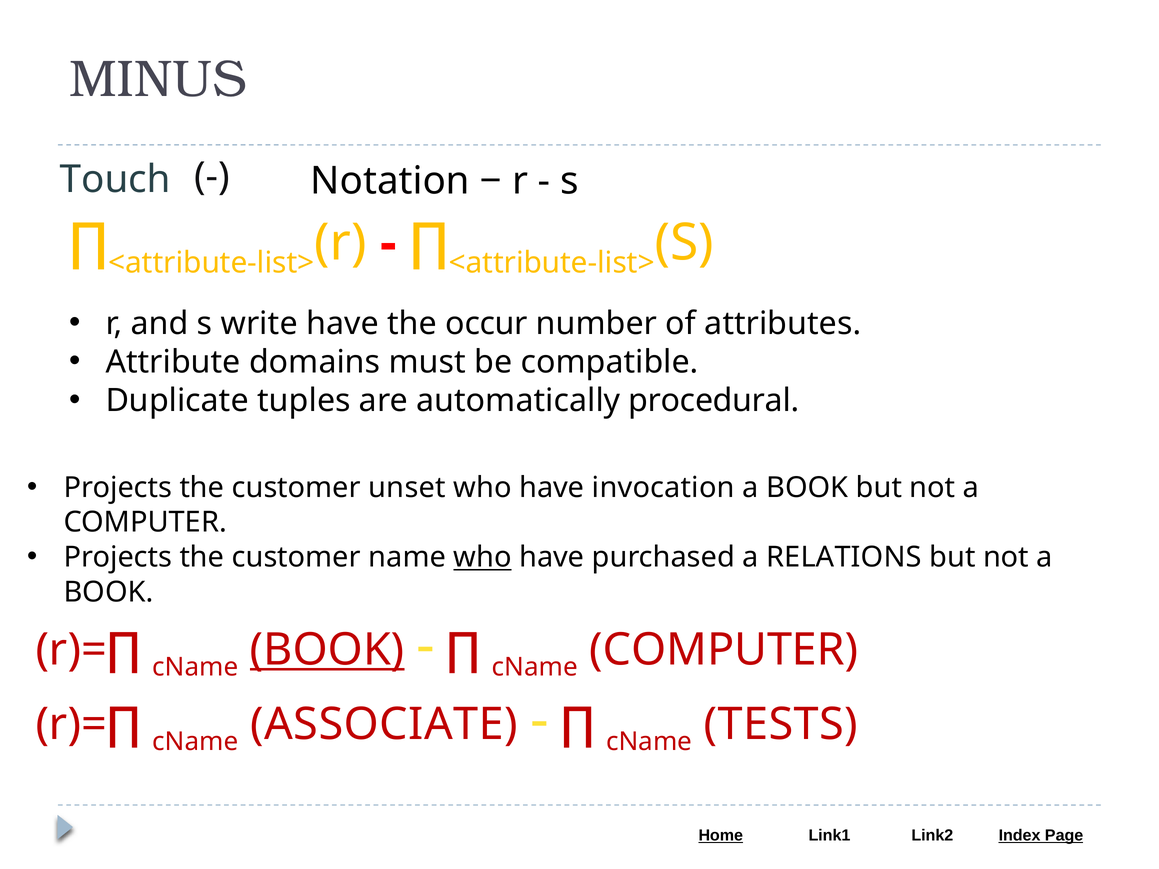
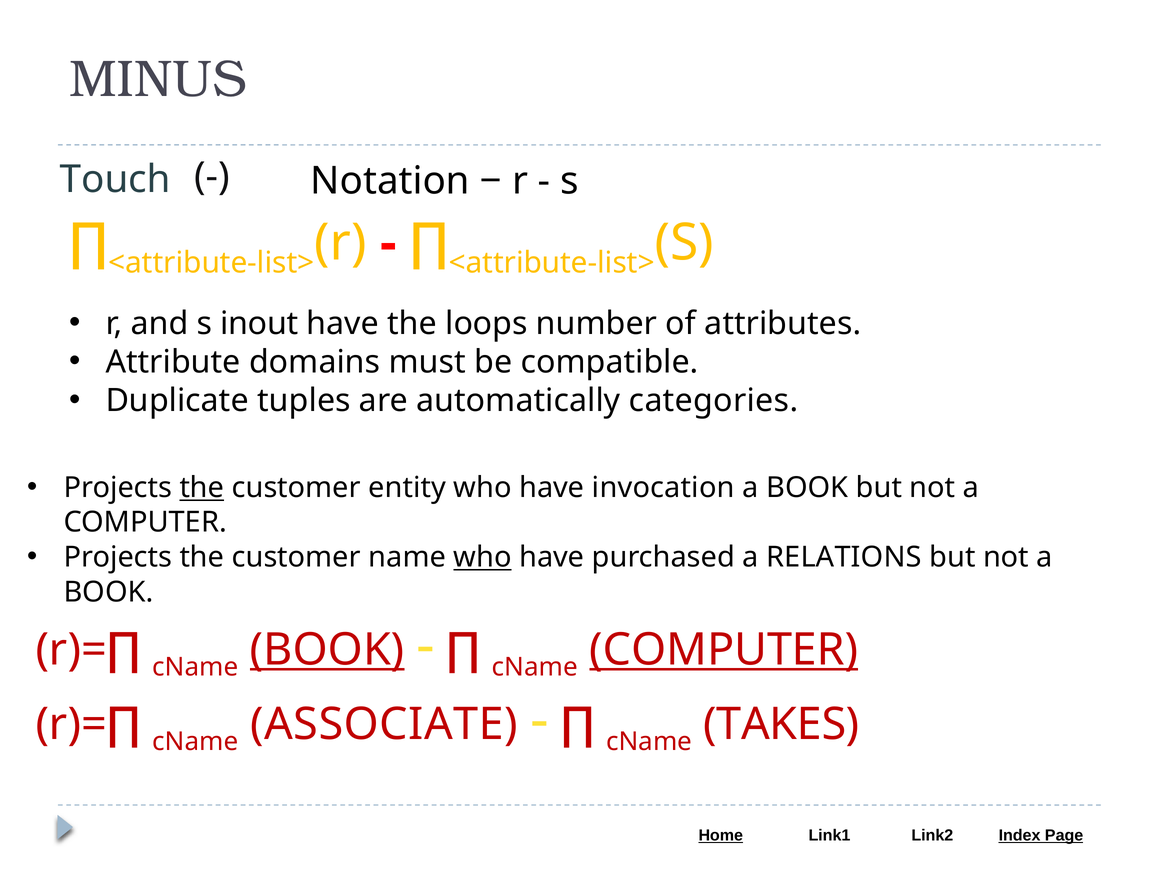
write: write -> inout (259, 324)
occur: occur -> loops (486, 324)
procedural: procedural -> categories (713, 401)
the underline: none -> present (202, 488)
unset: unset -> entity (407, 488)
COMPUTER underline: none -> present (724, 650)
TESTS: TESTS -> TAKES (781, 724)
